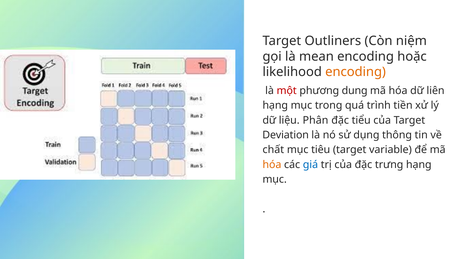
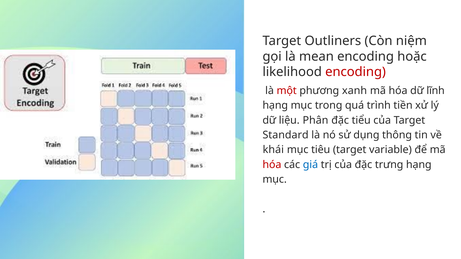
encoding colour: orange -> red (356, 72)
dung: dung -> xanh (355, 91)
liên: liên -> lĩnh (436, 91)
Deviation: Deviation -> Standard (286, 135)
chất: chất -> khái (273, 150)
hóa colour: orange -> red (272, 165)
